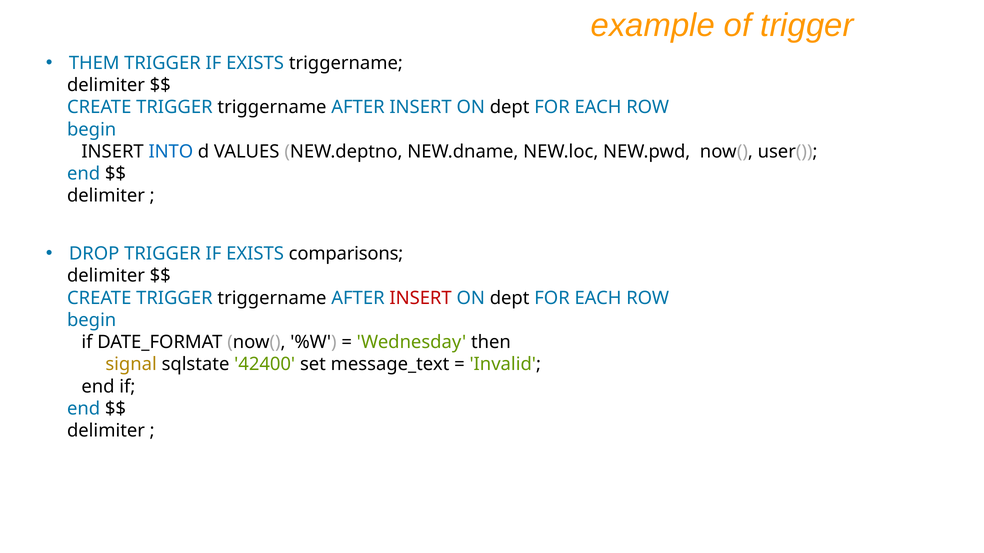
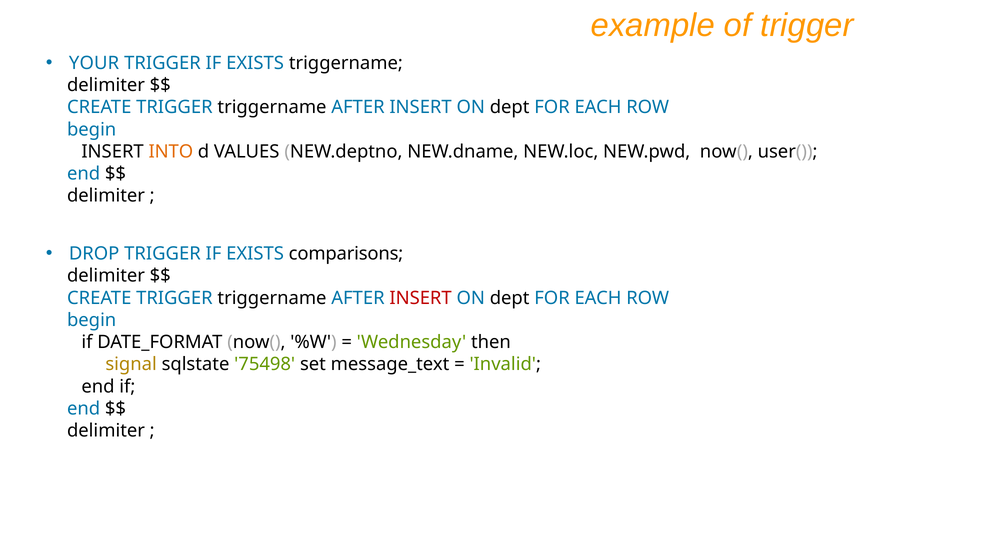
THEM: THEM -> YOUR (94, 63)
INTO colour: blue -> orange (171, 152)
42400: 42400 -> 75498 (265, 365)
